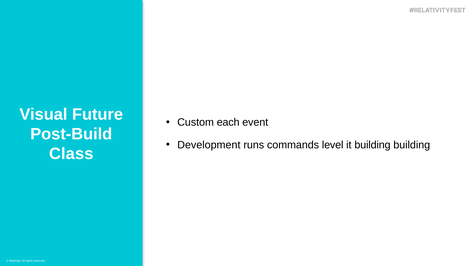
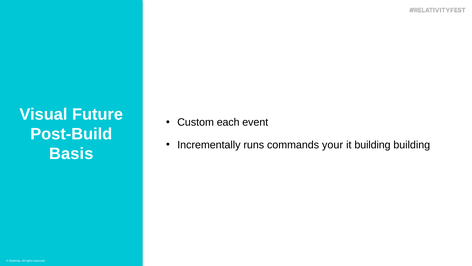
Development: Development -> Incrementally (209, 145)
level: level -> your (333, 145)
Class: Class -> Basis (71, 154)
